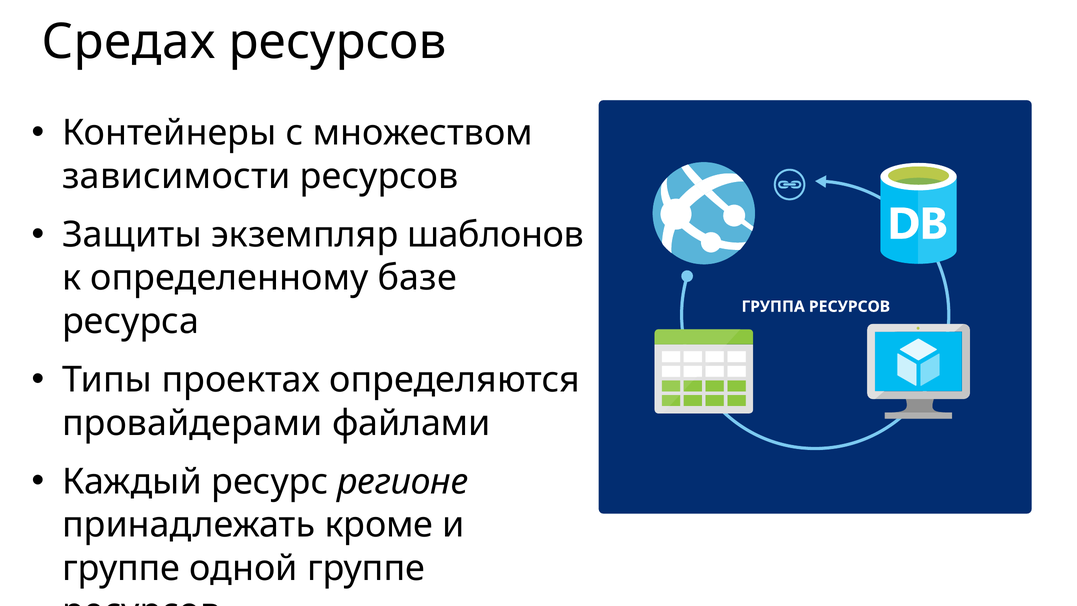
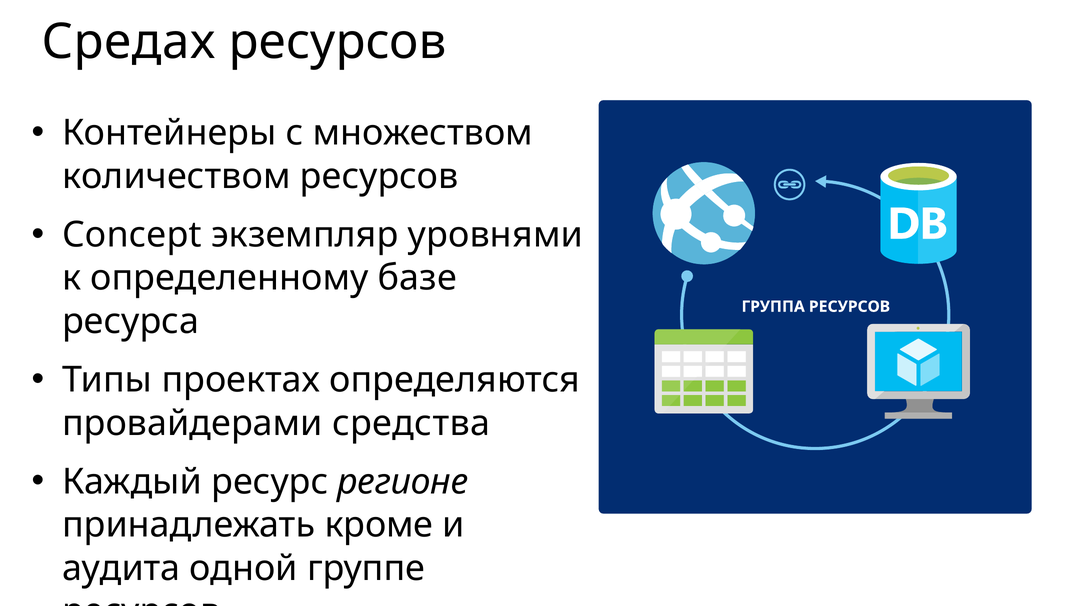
зависимости: зависимости -> количеством (176, 176)
Защиты: Защиты -> Concept (132, 235)
шаблонов: шаблонов -> уровнями (495, 235)
файлами: файлами -> средства (411, 423)
группе: группе -> аудита (121, 568)
